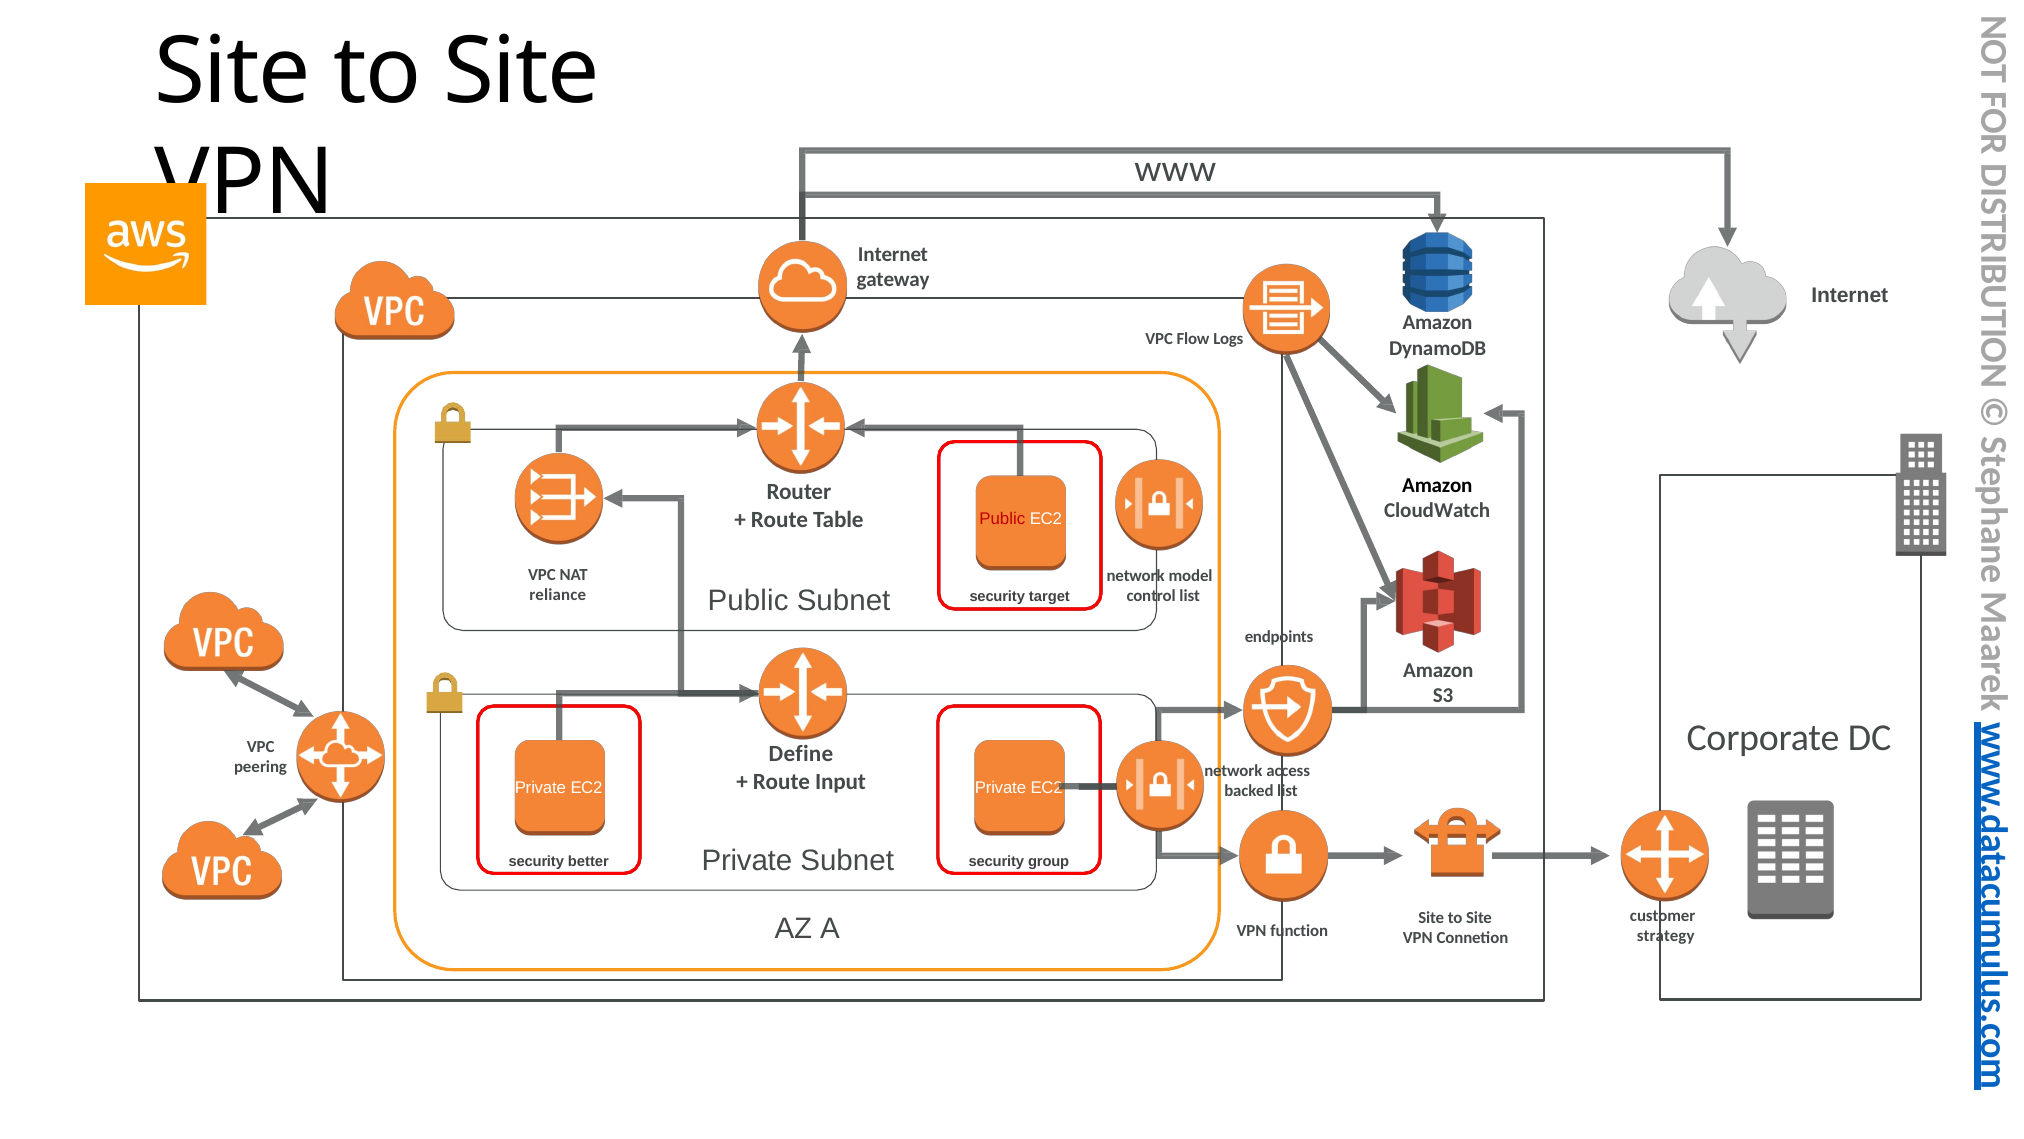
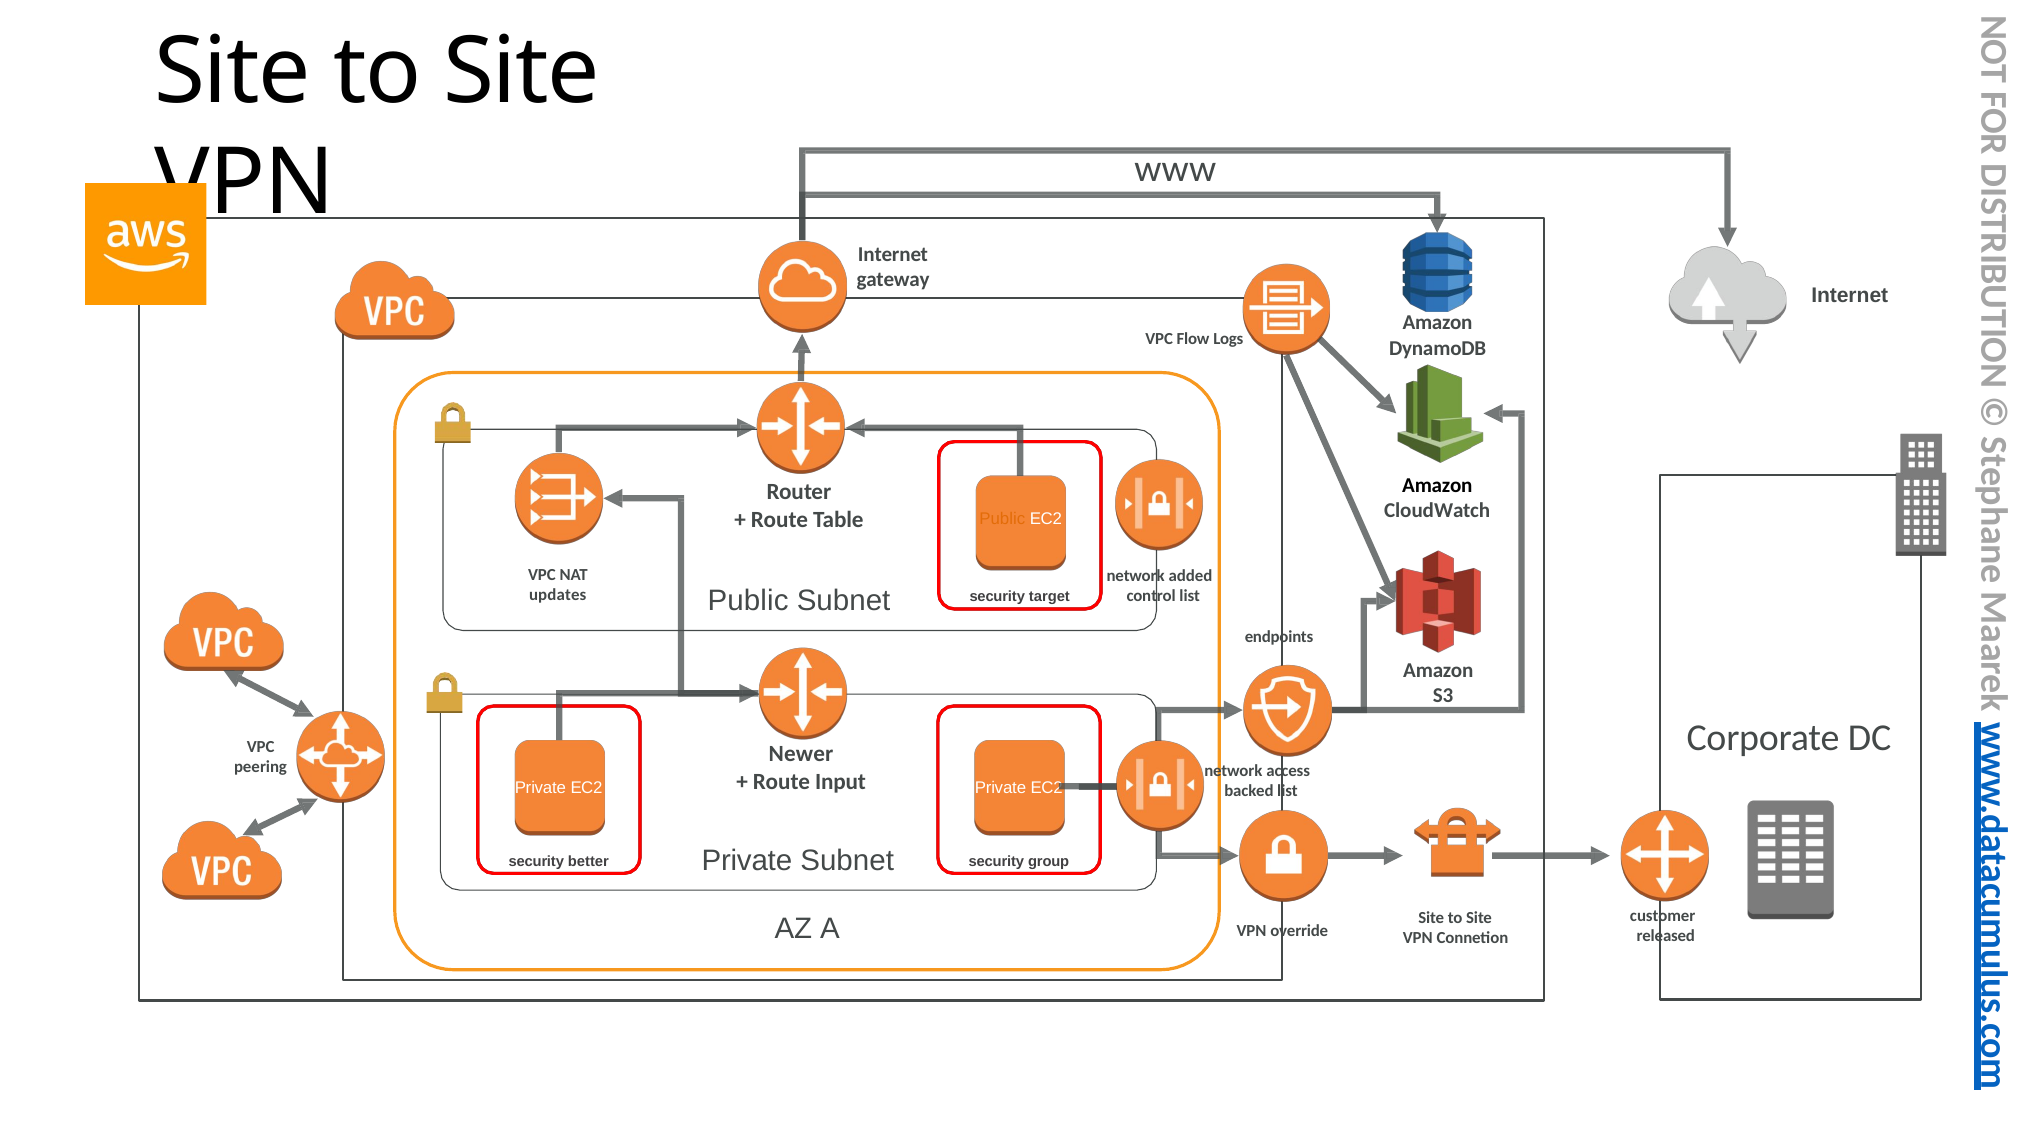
Public colour: red -> orange (1002, 519)
model: model -> added (1191, 575)
reliance: reliance -> updates (558, 594)
Define: Define -> Newer (801, 754)
function: function -> override (1299, 931)
strategy: strategy -> released (1666, 935)
